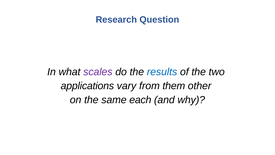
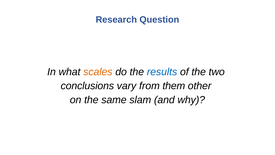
scales colour: purple -> orange (98, 72)
applications: applications -> conclusions (87, 86)
each: each -> slam (140, 100)
